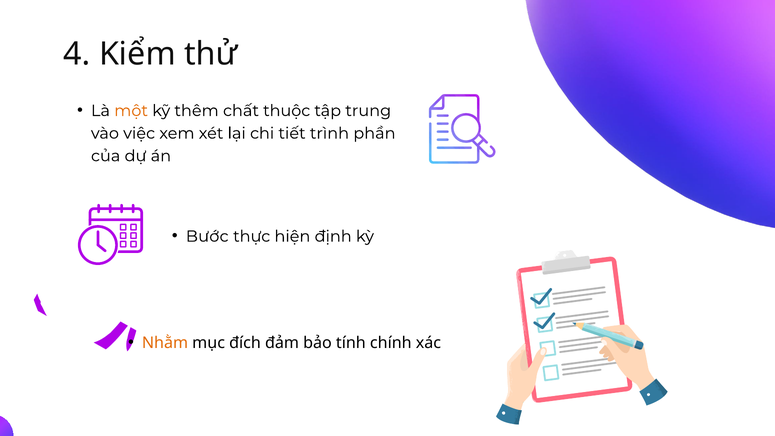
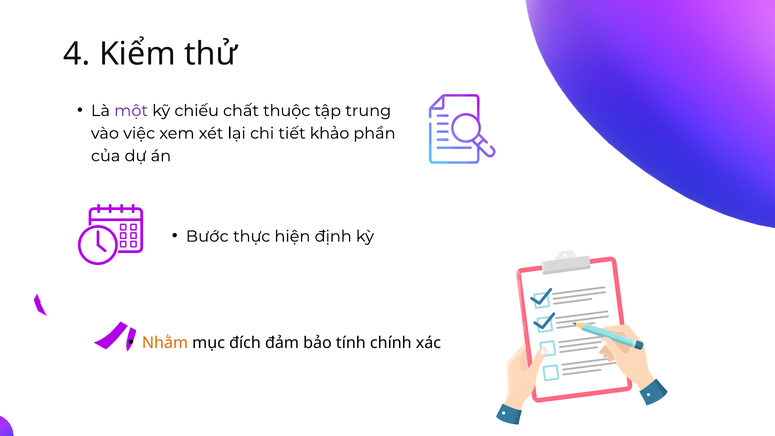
một colour: orange -> purple (131, 111)
thêm: thêm -> chiếu (197, 111)
trình: trình -> khảo (330, 133)
